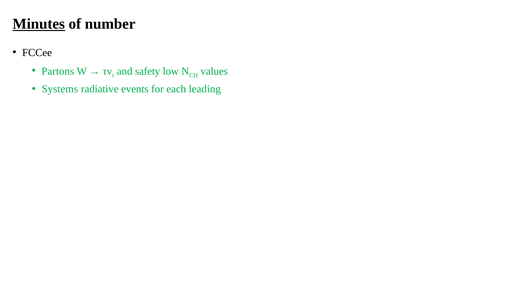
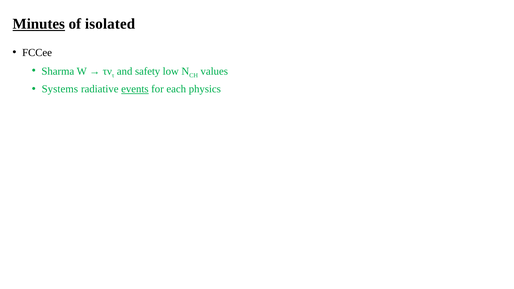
number: number -> isolated (110, 24)
Partons: Partons -> Sharma (58, 71)
events underline: none -> present (135, 89)
leading: leading -> physics (205, 89)
